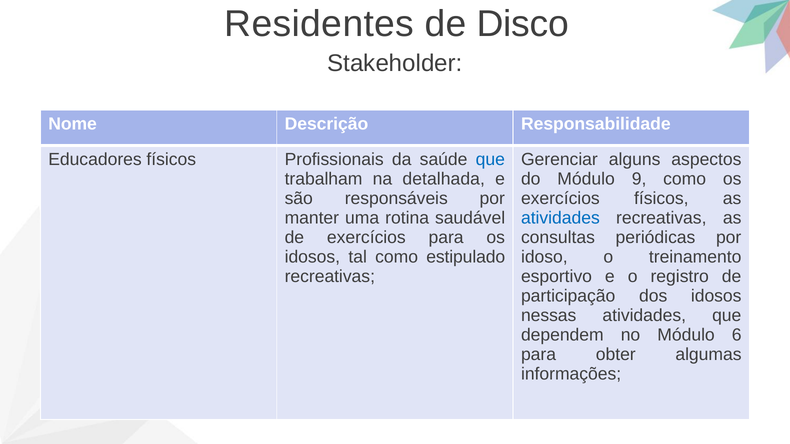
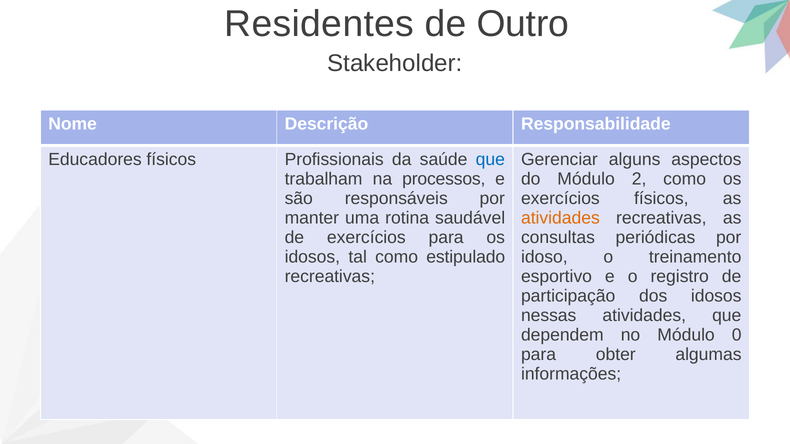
Disco: Disco -> Outro (523, 24)
detalhada: detalhada -> processos (444, 179)
9: 9 -> 2 (639, 179)
atividades colour: blue -> orange (560, 218)
6: 6 -> 0 (737, 335)
